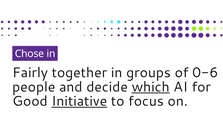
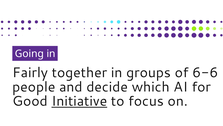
Chose: Chose -> Going (29, 53)
0-6: 0-6 -> 6-6 (205, 72)
which underline: present -> none (151, 86)
